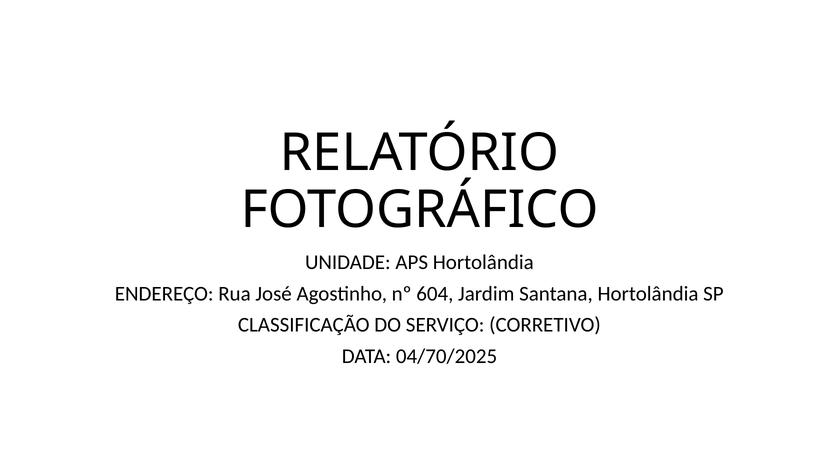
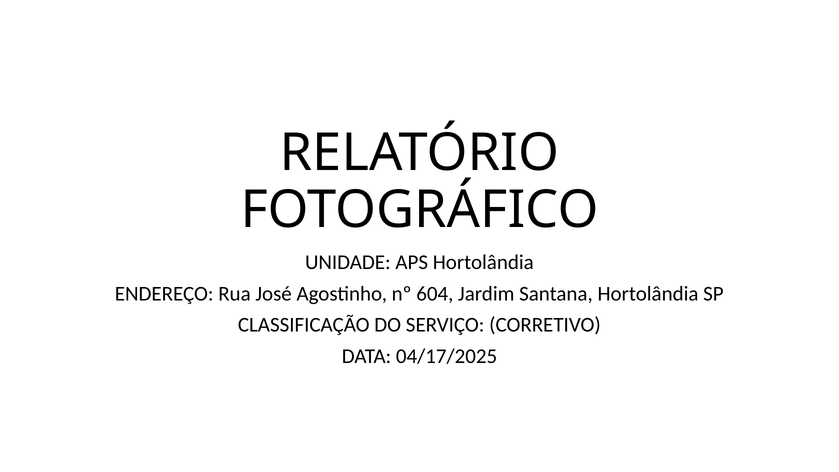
04/70/2025: 04/70/2025 -> 04/17/2025 (447, 356)
